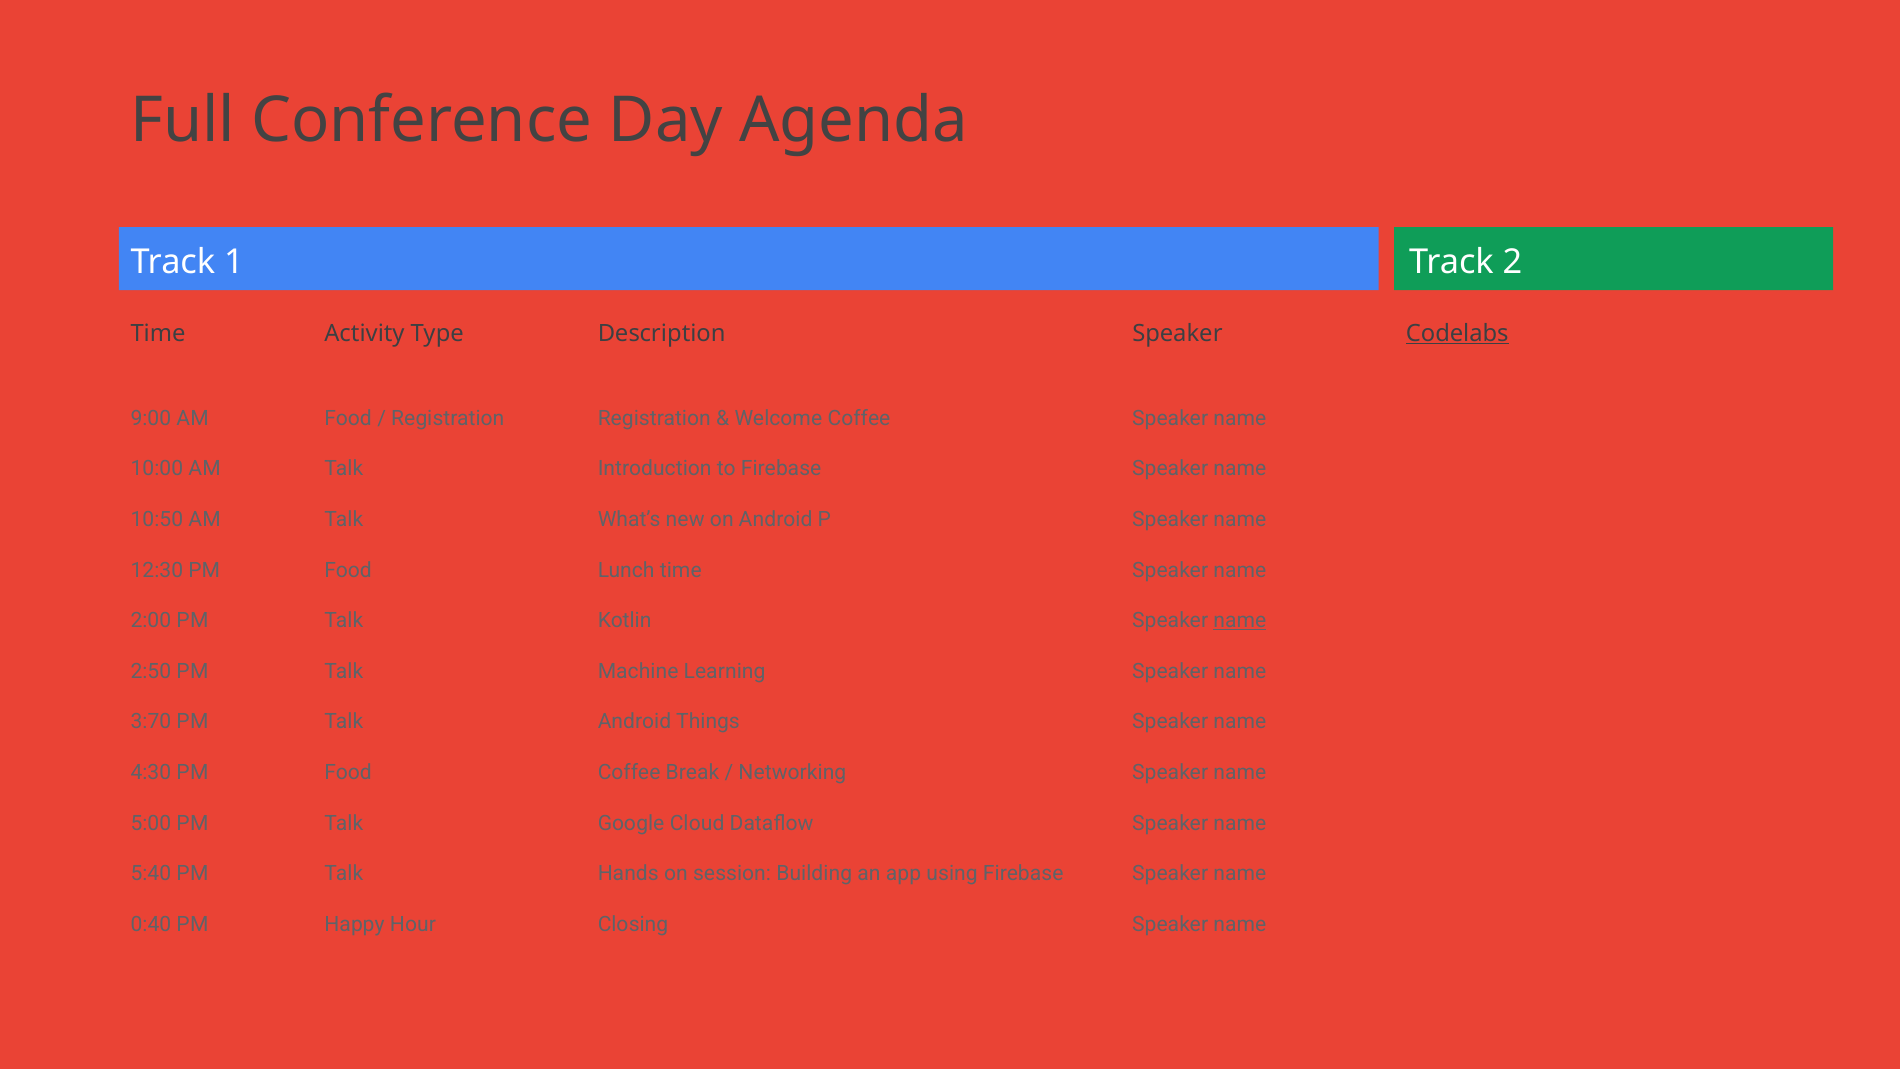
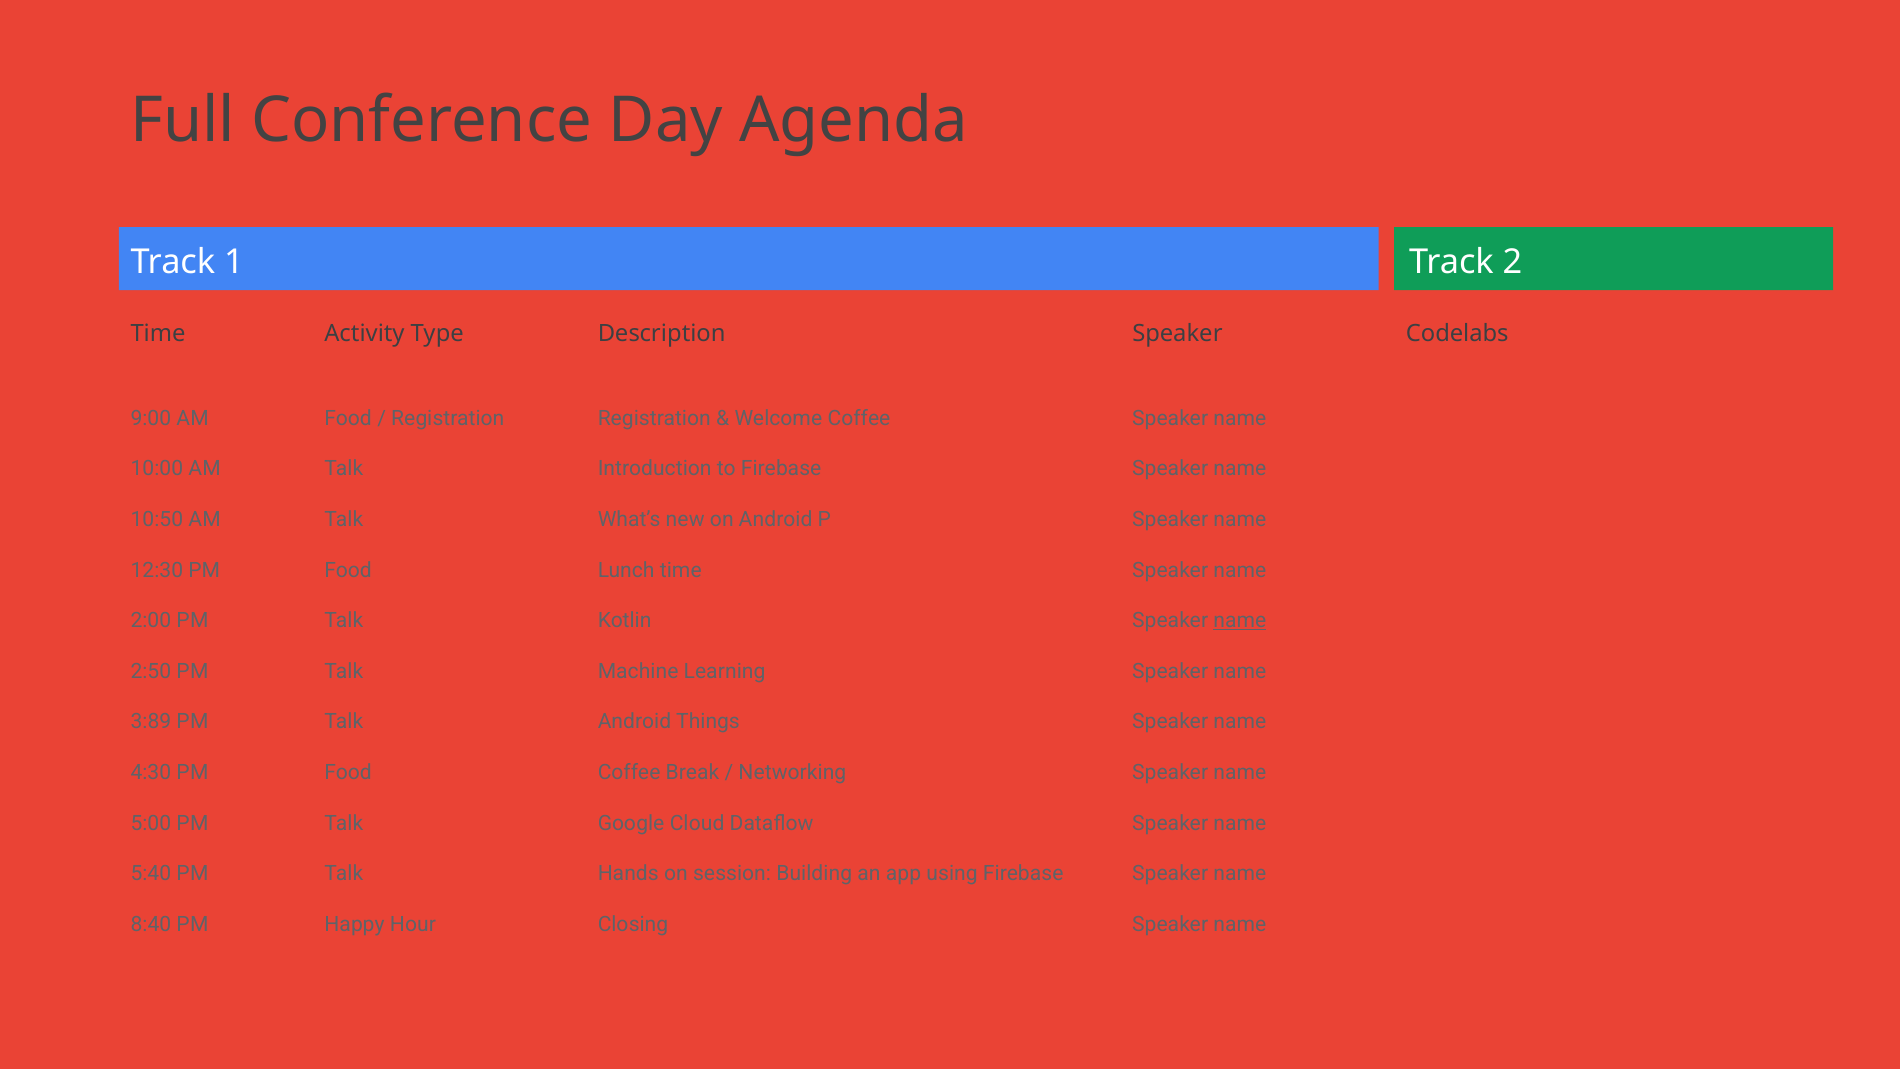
Codelabs underline: present -> none (1457, 333)
3:70: 3:70 -> 3:89 (151, 722)
0:40: 0:40 -> 8:40 (151, 924)
